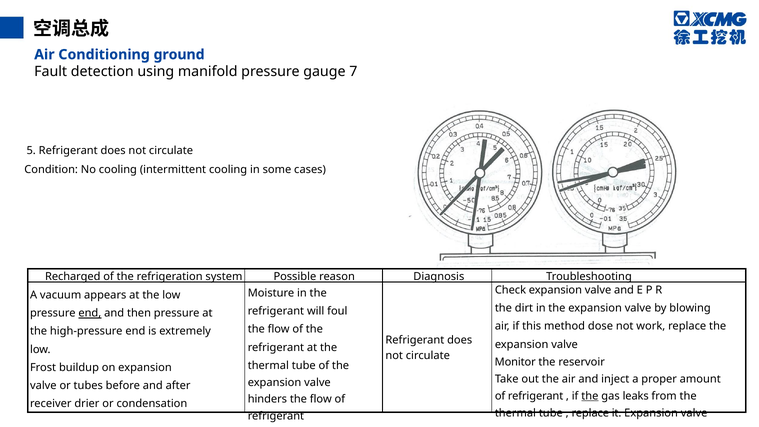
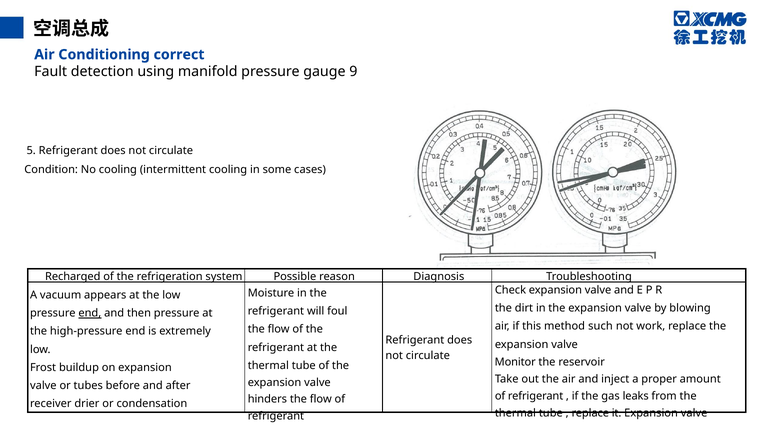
ground: ground -> correct (179, 55)
7: 7 -> 9 (353, 72)
dose: dose -> such (600, 326)
the underline: present -> none (590, 396)
